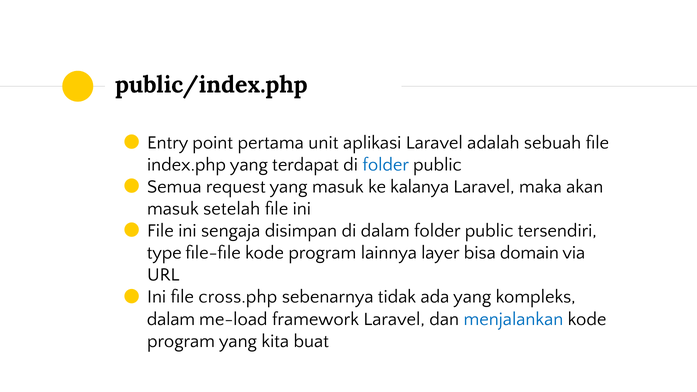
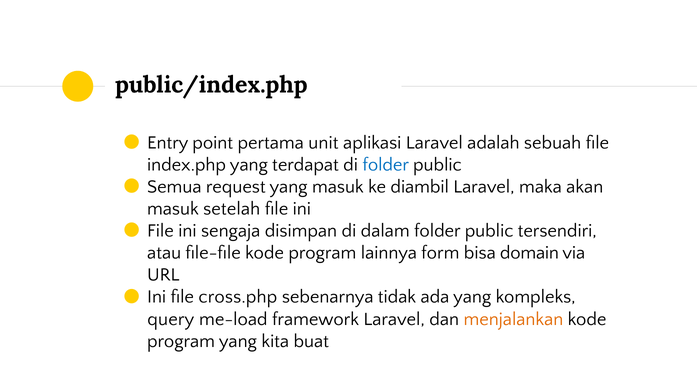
kalanya: kalanya -> diambil (420, 187)
type: type -> atau (164, 253)
layer: layer -> form (440, 253)
dalam: dalam -> query (171, 319)
menjalankan colour: blue -> orange (513, 319)
